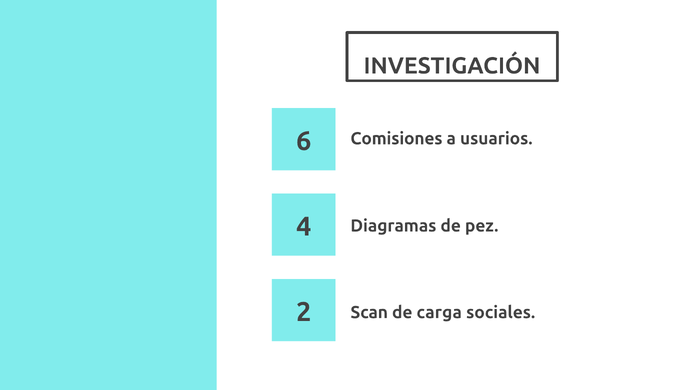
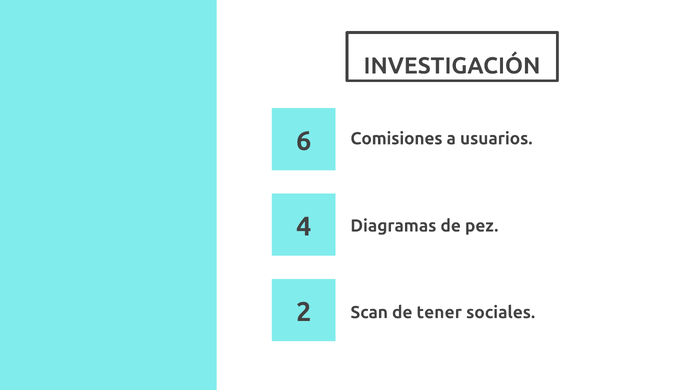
carga: carga -> tener (439, 313)
